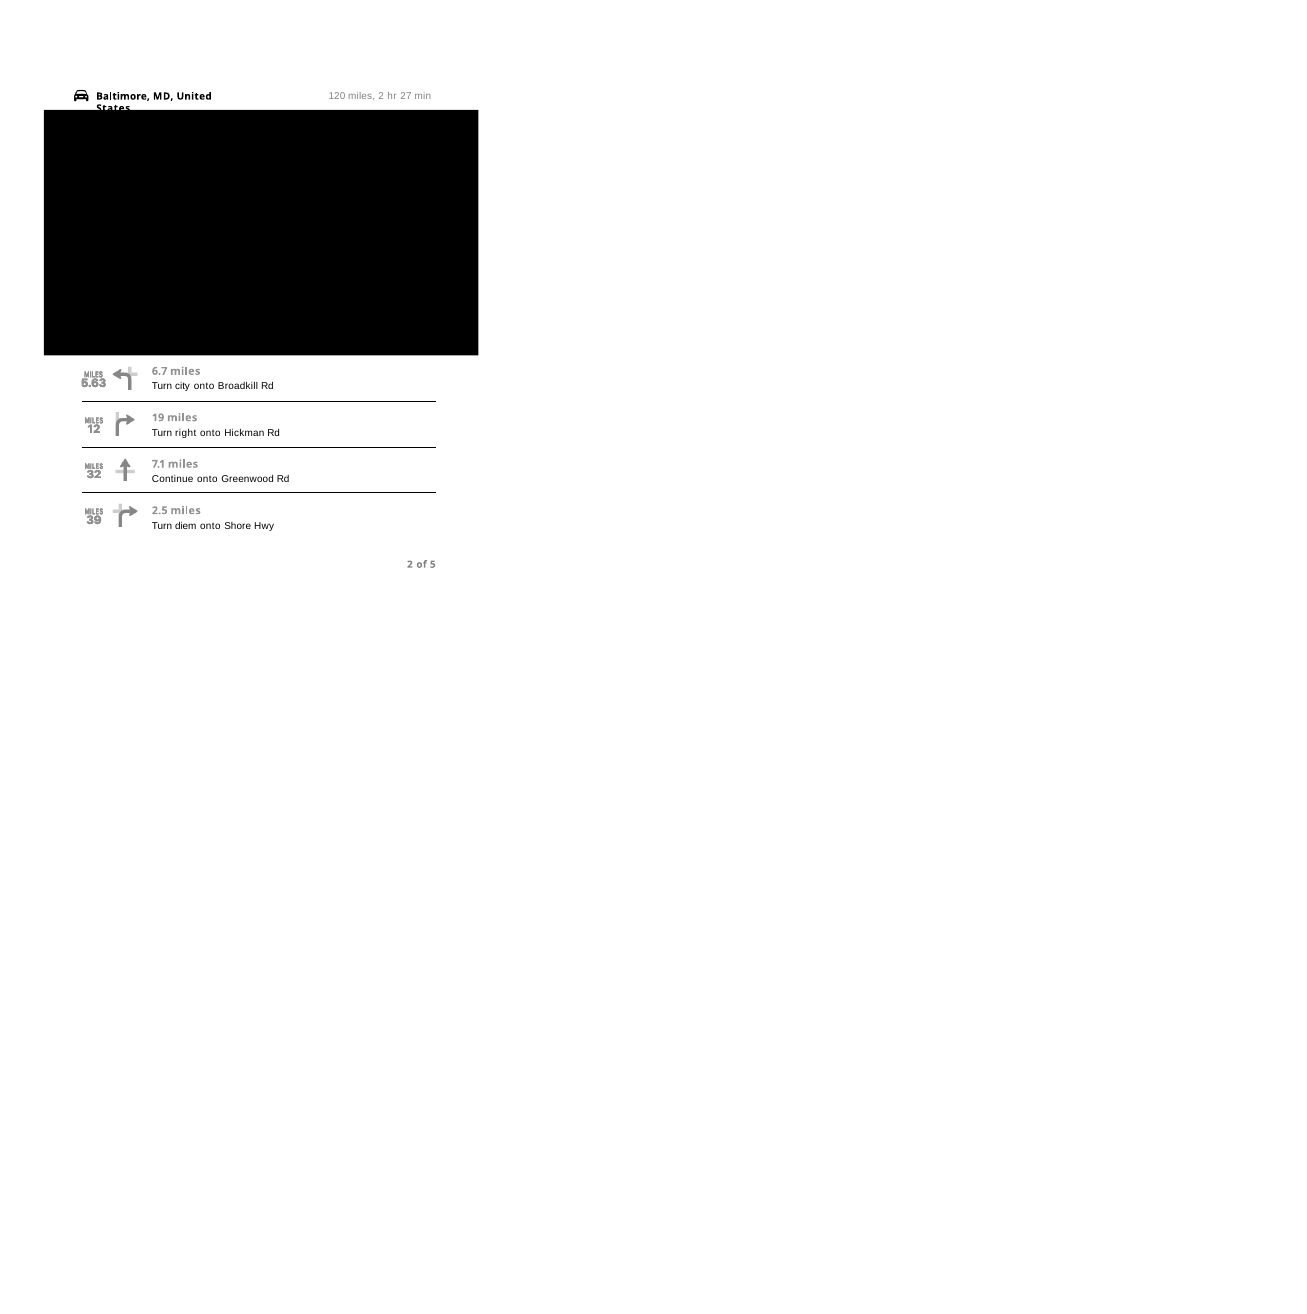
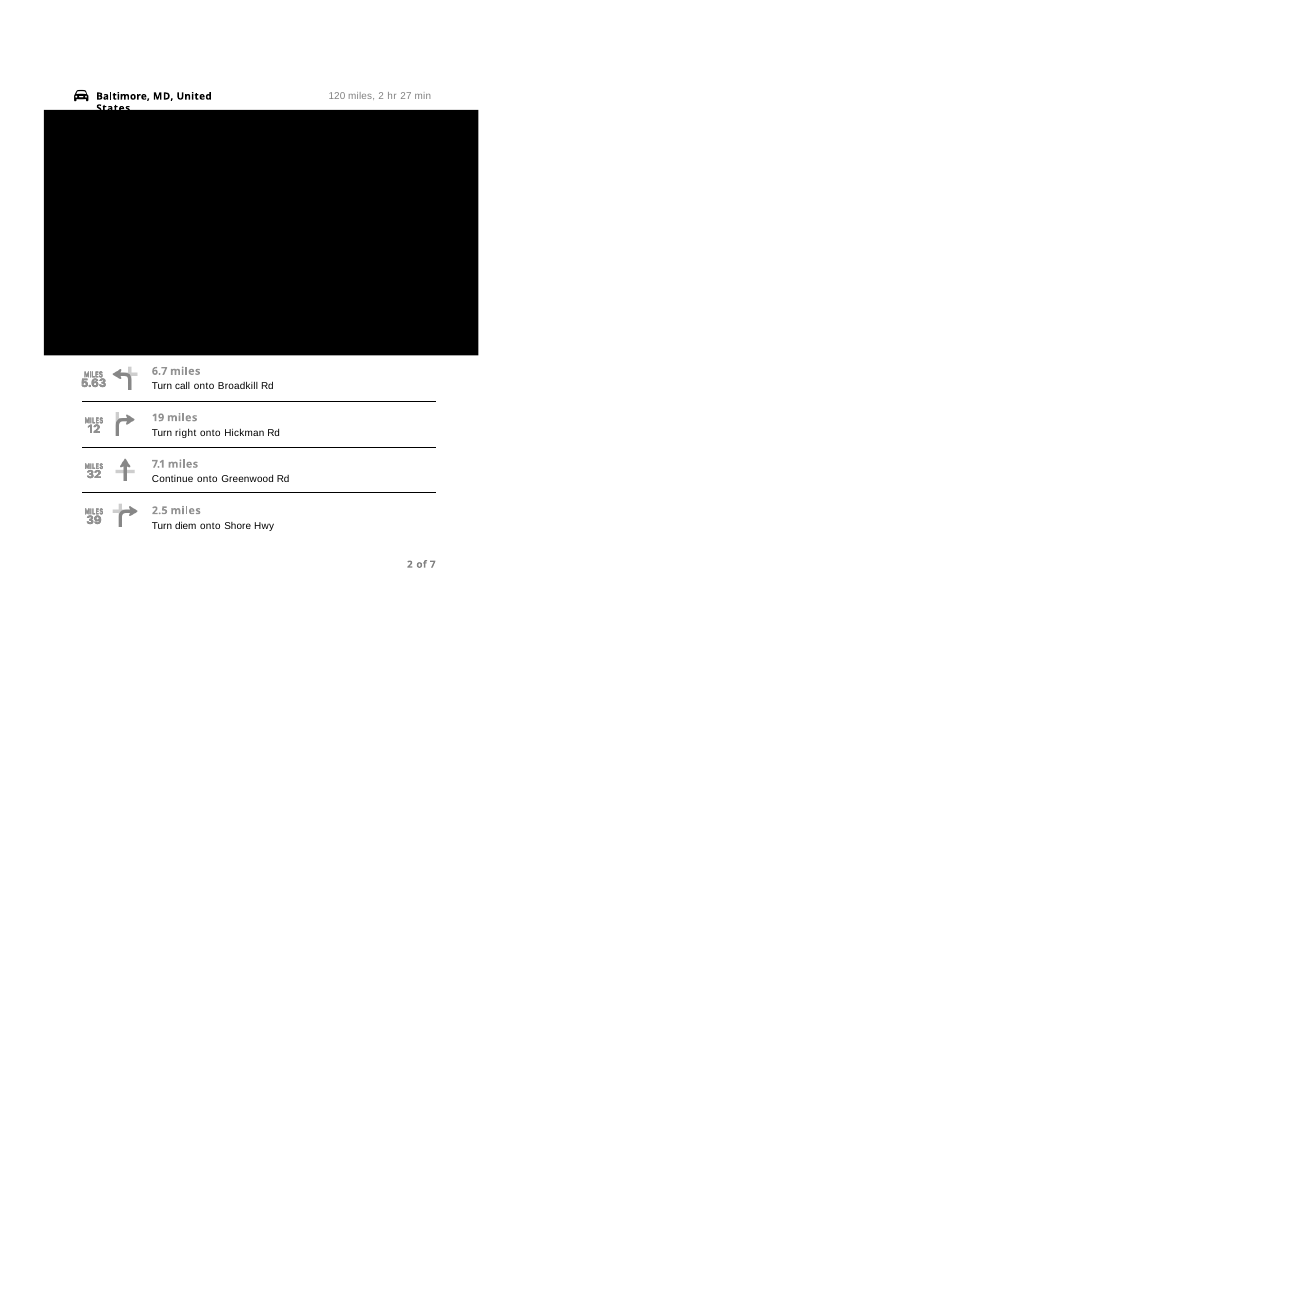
city: city -> call (183, 386)
5: 5 -> 7 (433, 564)
